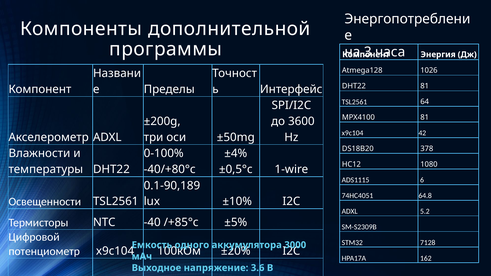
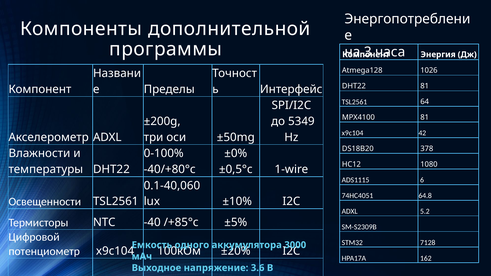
3600: 3600 -> 5349 (301, 121)
±4%: ±4% -> ±0% (236, 154)
0.1-90,189: 0.1-90,189 -> 0.1-40,060 (172, 186)
